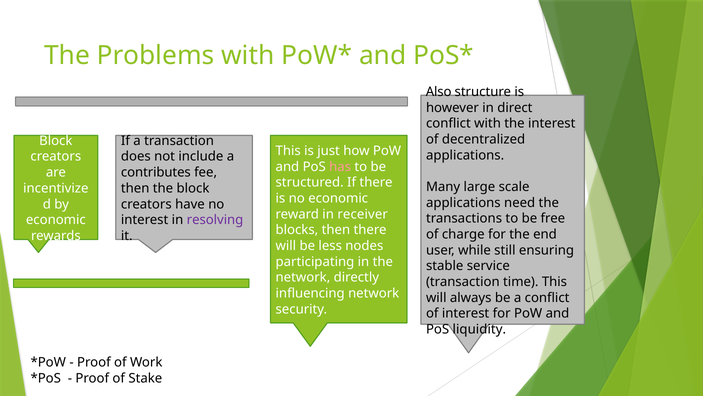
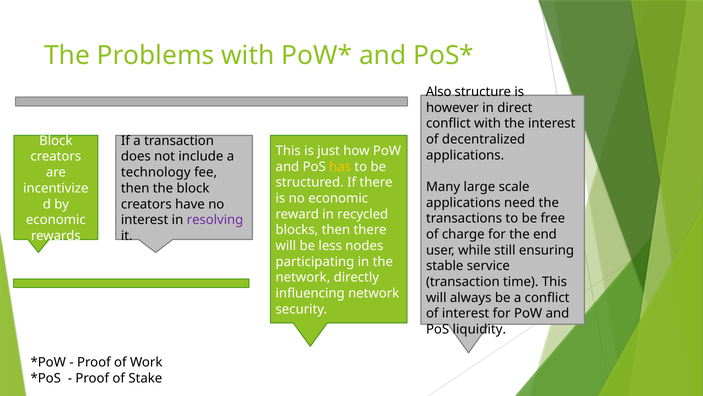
has colour: pink -> yellow (340, 166)
contributes: contributes -> technology (156, 172)
receiver: receiver -> recycled (363, 214)
